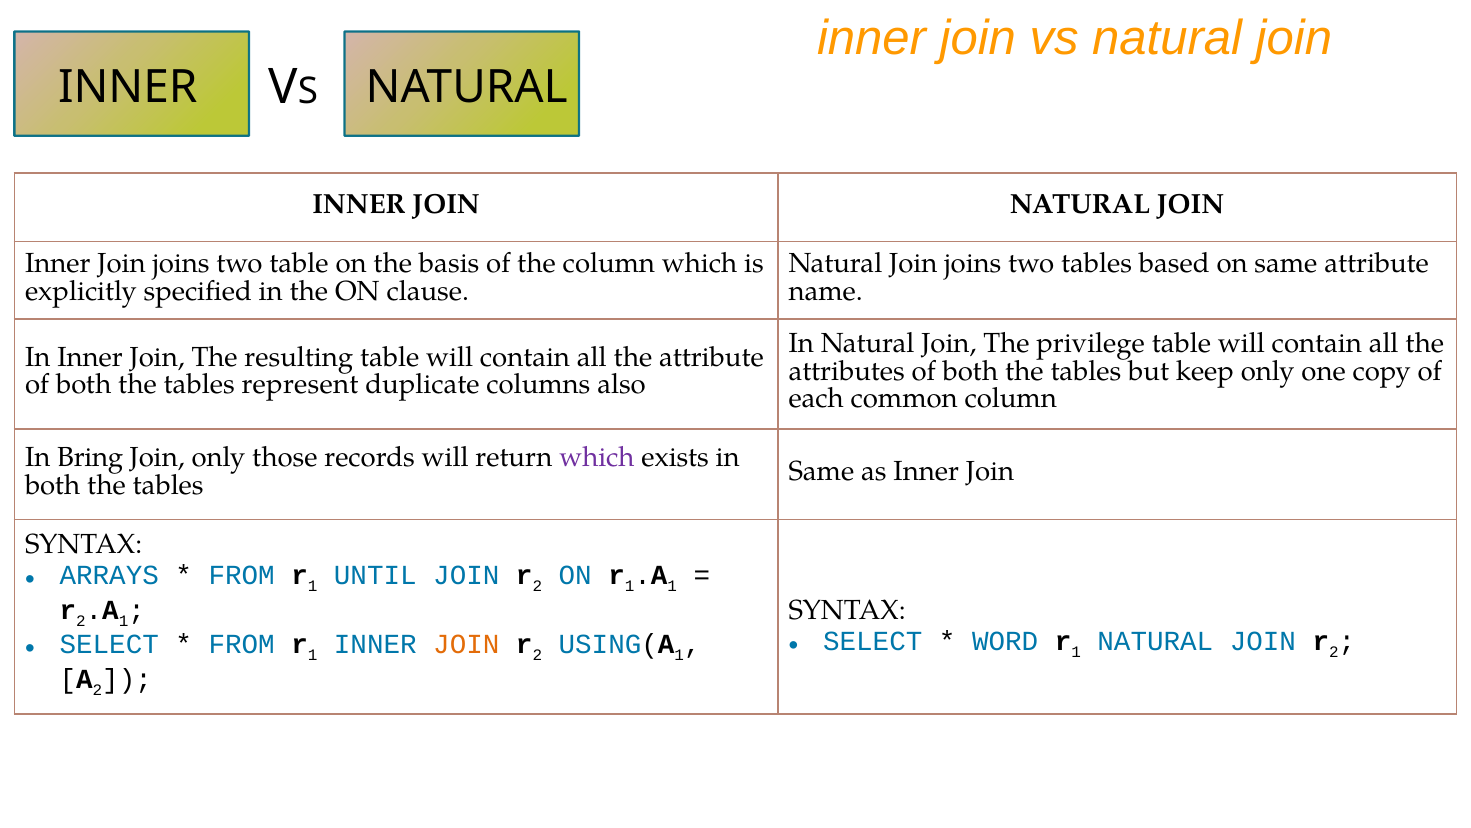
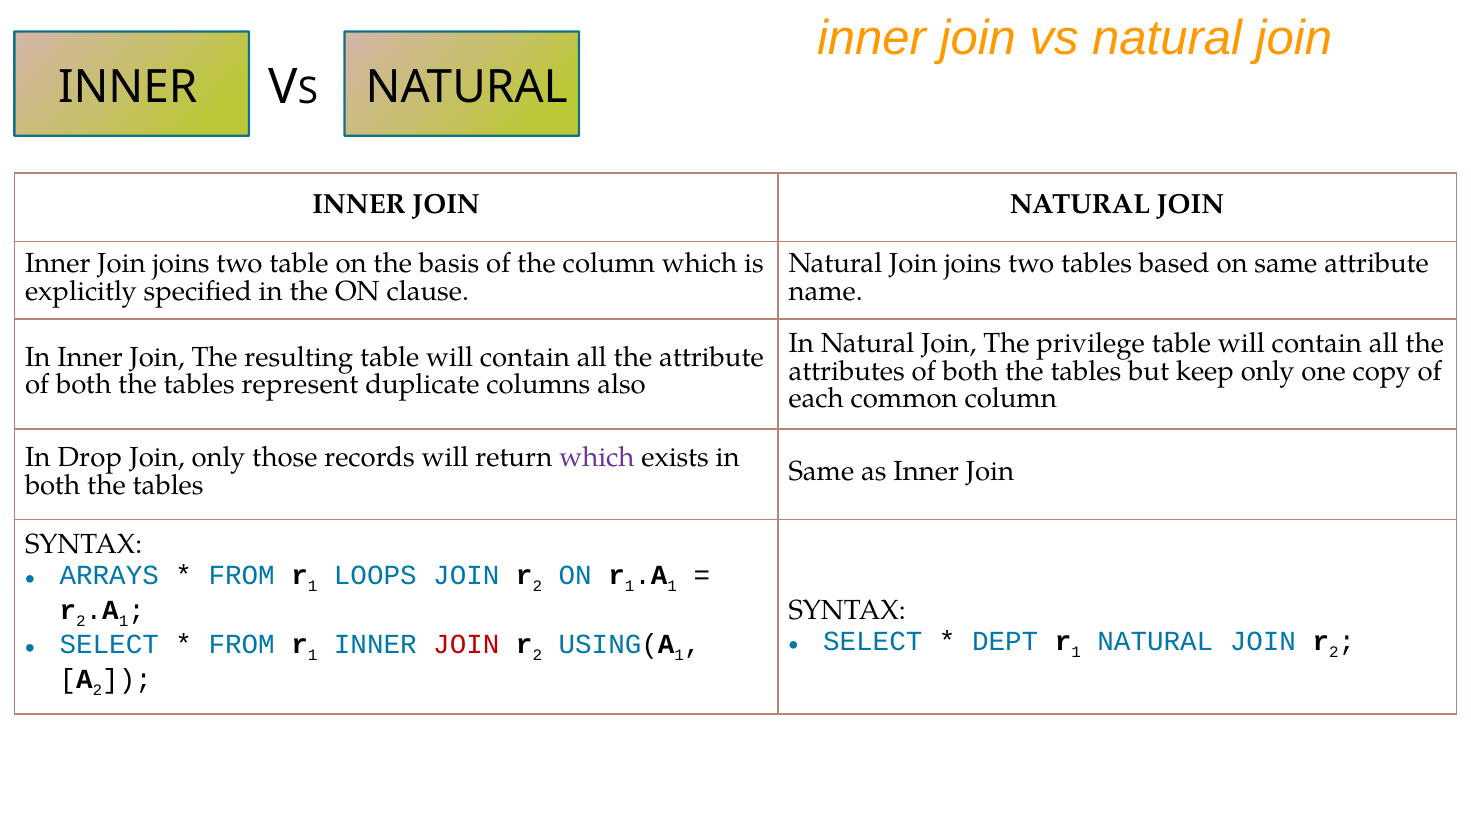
Bring: Bring -> Drop (90, 457)
UNTIL: UNTIL -> LOOPS (375, 575)
WORD: WORD -> DEPT (1005, 641)
JOIN colour: orange -> red (466, 644)
